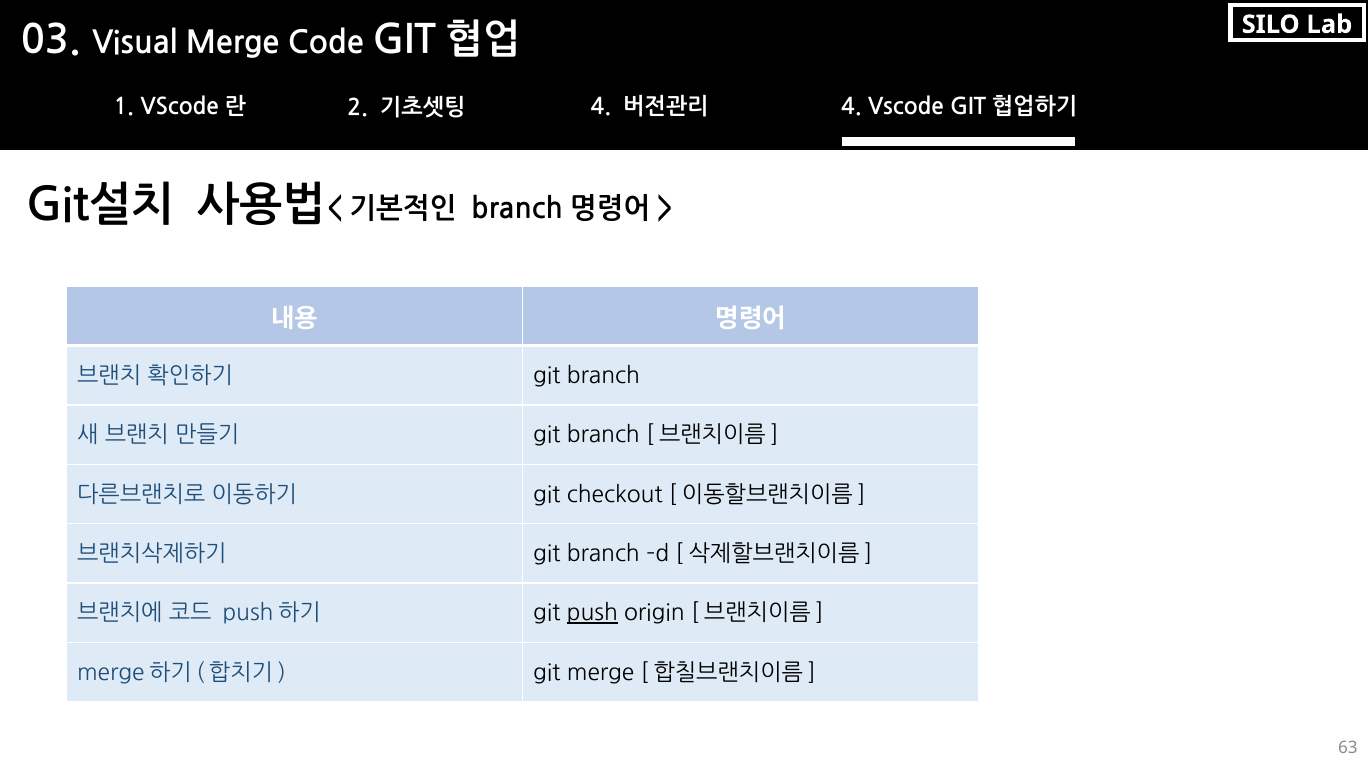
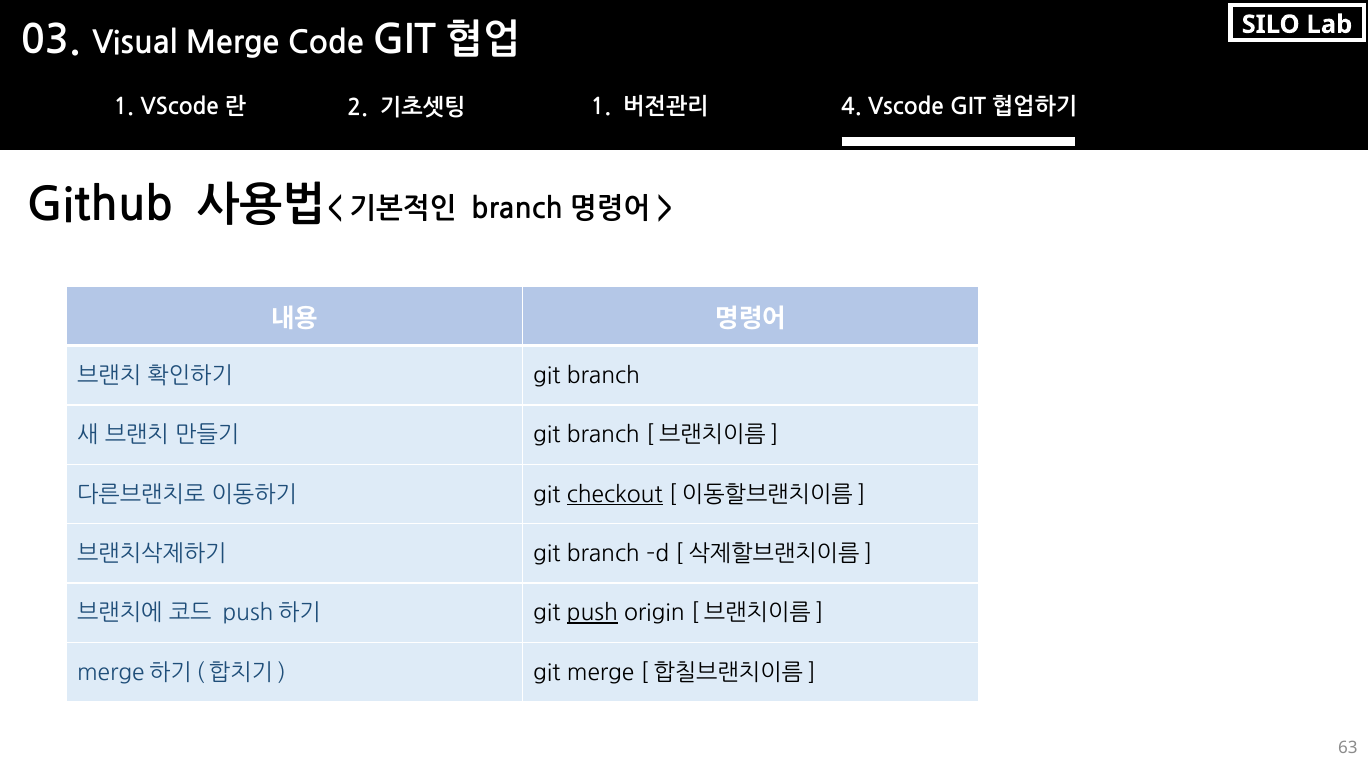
4: 4 -> 1 (601, 107)
Git설치: Git설치 -> Github (100, 205)
checkout underline: none -> present (615, 494)
